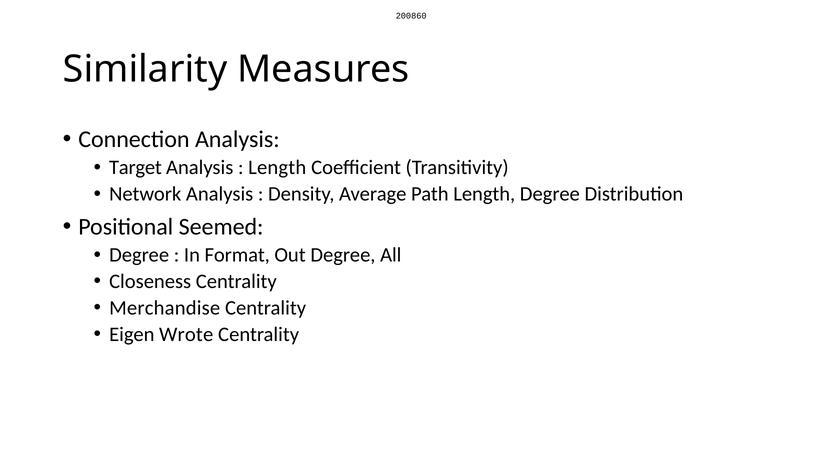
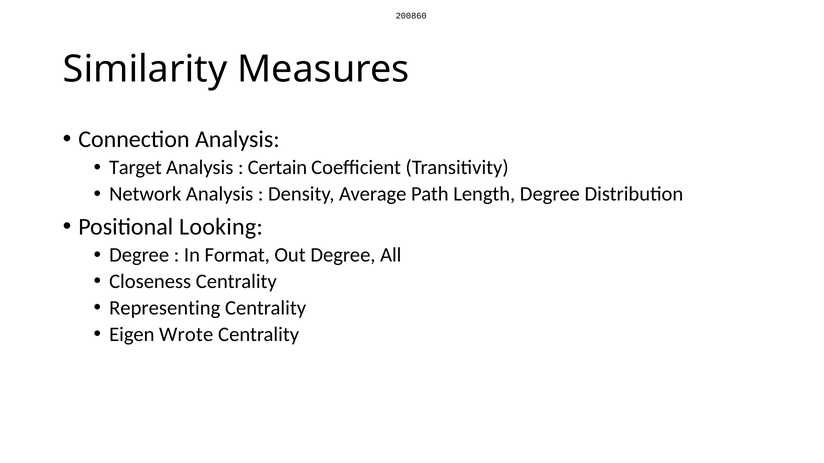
Length: Length -> Certain (277, 168)
Seemed: Seemed -> Looking (221, 227)
Merchandise: Merchandise -> Representing (165, 308)
